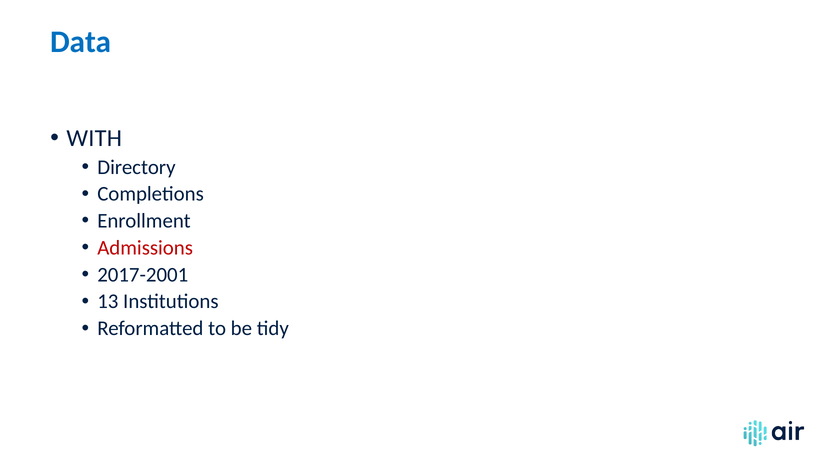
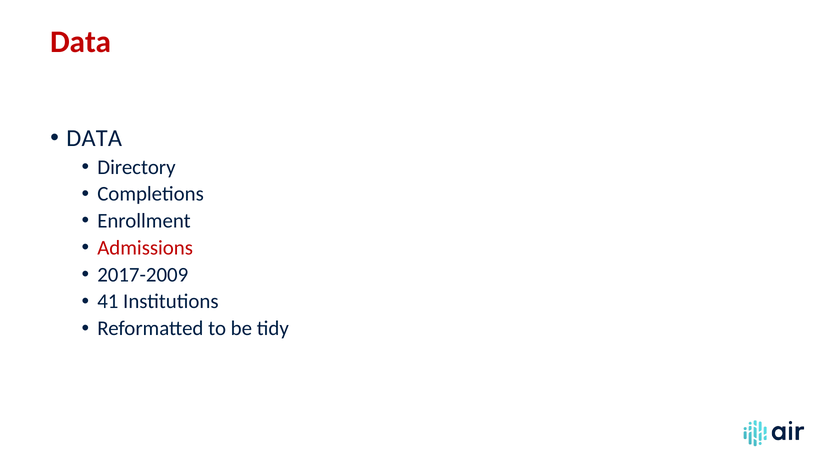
Data colour: blue -> red (81, 42)
WITH: WITH -> DATA (94, 138)
2017-2001: 2017-2001 -> 2017-2009 (143, 274)
13: 13 -> 41 (108, 301)
